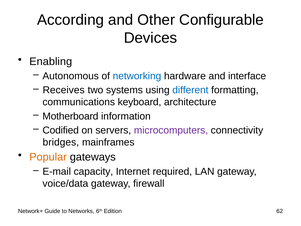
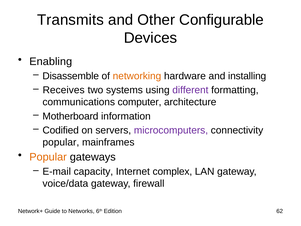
According: According -> Transmits (71, 20)
Autonomous: Autonomous -> Disassemble (71, 76)
networking colour: blue -> orange (137, 76)
interface: interface -> installing (247, 76)
different colour: blue -> purple (190, 90)
keyboard: keyboard -> computer (140, 102)
bridges: bridges -> popular (61, 142)
required: required -> complex (172, 171)
